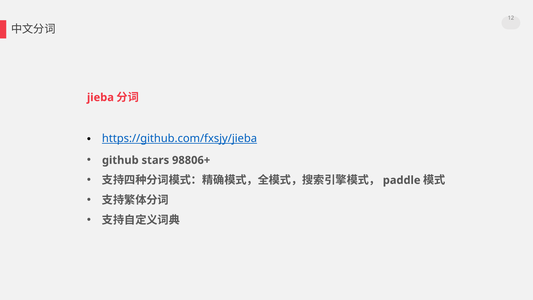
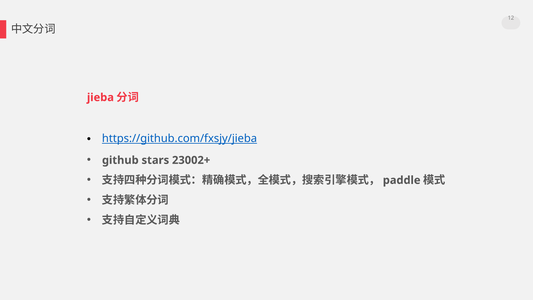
98806+: 98806+ -> 23002+ (191, 160)
